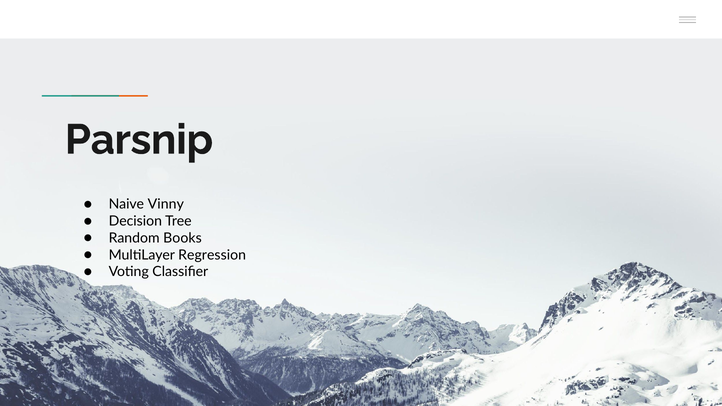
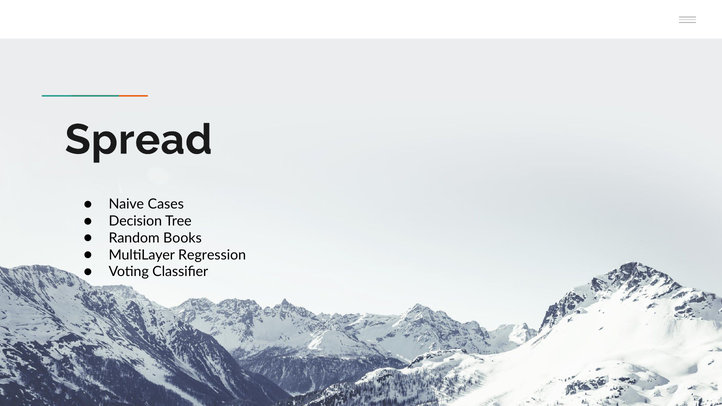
Parsnip: Parsnip -> Spread (139, 140)
Vinny: Vinny -> Cases (166, 204)
